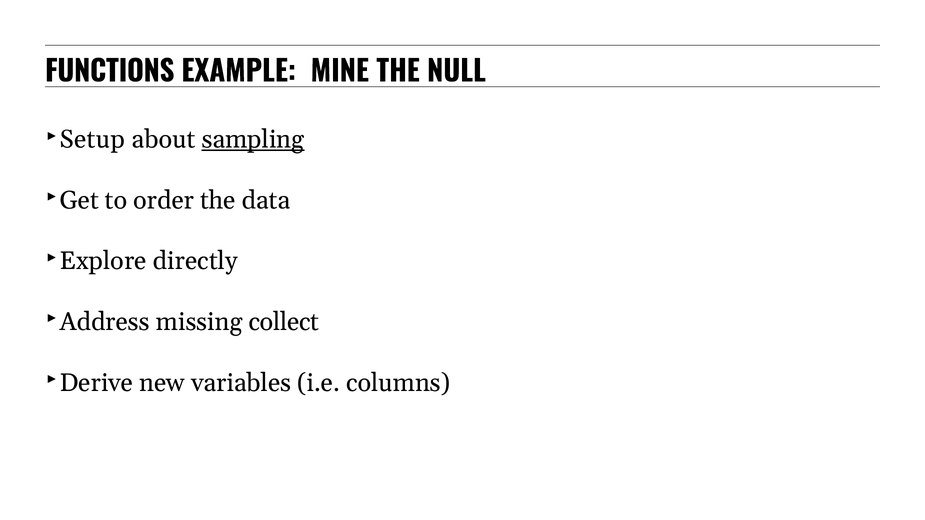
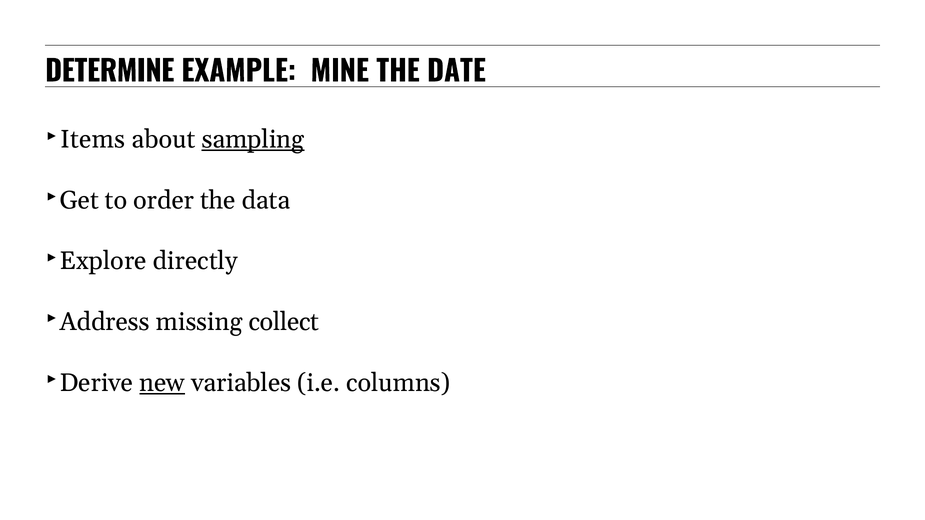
FUNCTIONS: FUNCTIONS -> DETERMINE (110, 72)
NULL: NULL -> DATE (456, 72)
Setup: Setup -> Items (93, 139)
new underline: none -> present (162, 382)
